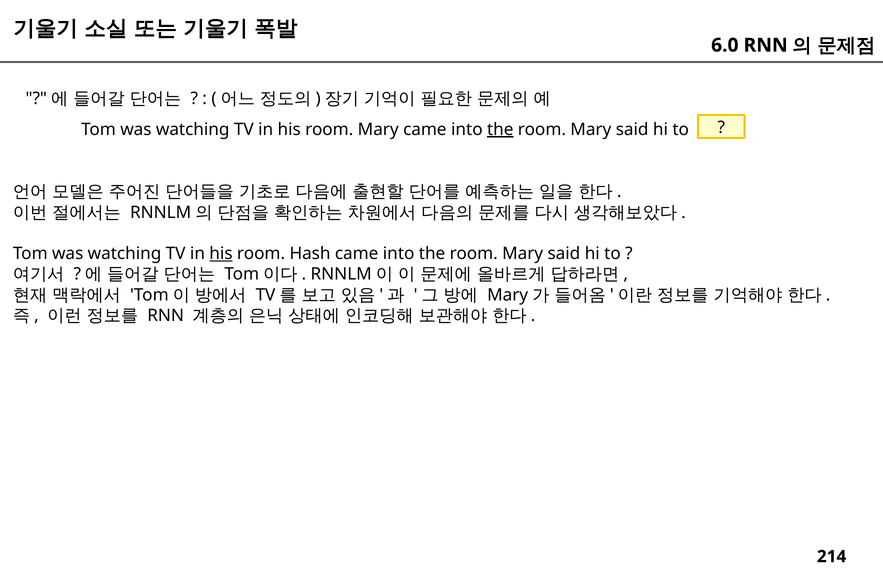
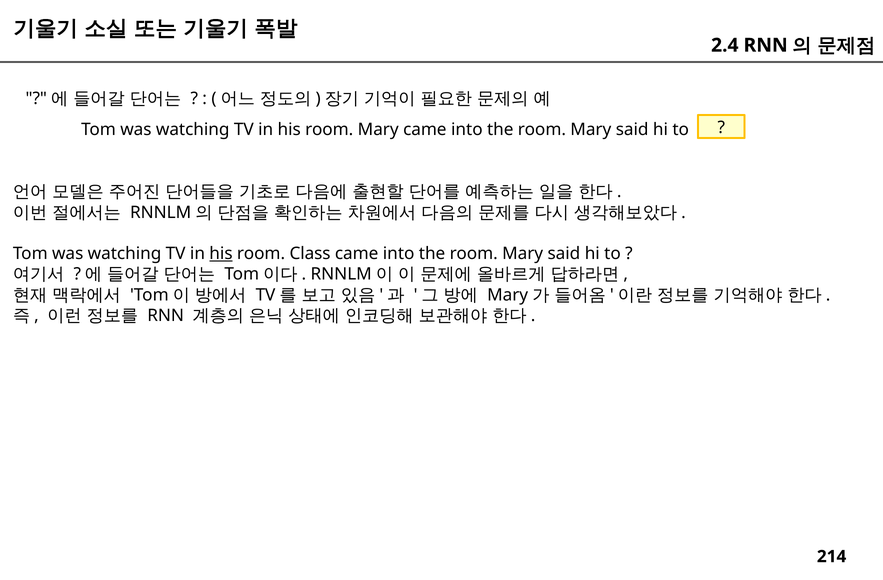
6.0: 6.0 -> 2.4 (725, 45)
the underline: present -> none (500, 129)
Hash: Hash -> Class (310, 254)
